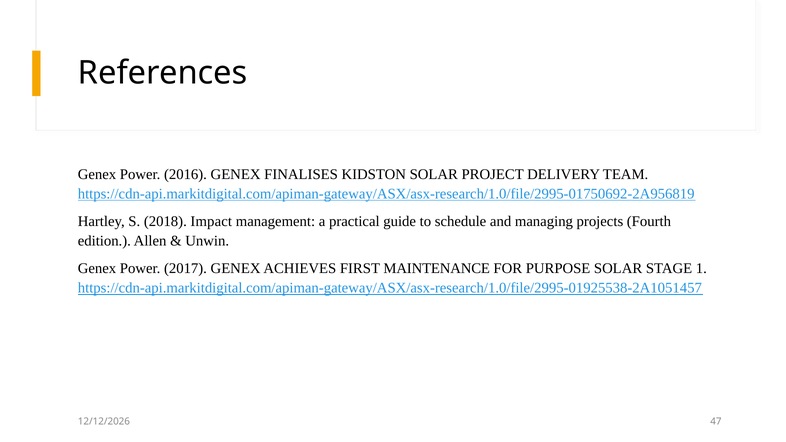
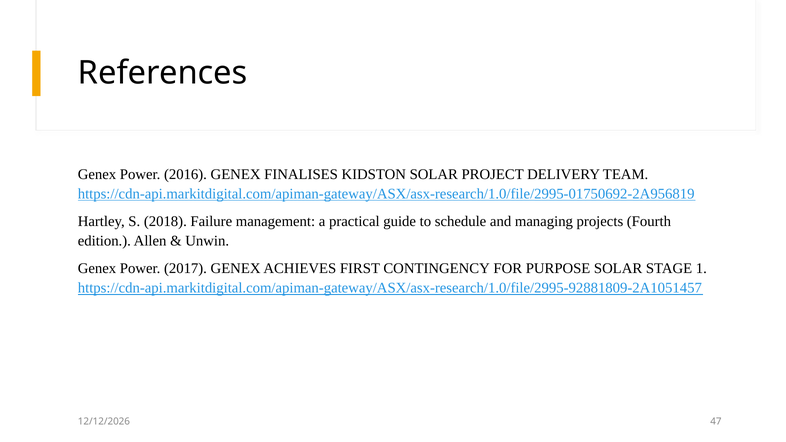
Impact: Impact -> Failure (211, 221)
MAINTENANCE: MAINTENANCE -> CONTINGENCY (437, 269)
https://cdn-api.markitdigital.com/apiman-gateway/ASX/asx-research/1.0/file/2995-01925538-2A1051457: https://cdn-api.markitdigital.com/apiman-gateway/ASX/asx-research/1.0/file/2995-01925538-2A1051457 -> https://cdn-api.markitdigital.com/apiman-gateway/ASX/asx-research/1.0/file/2995-92881809-2A1051457 (390, 288)
